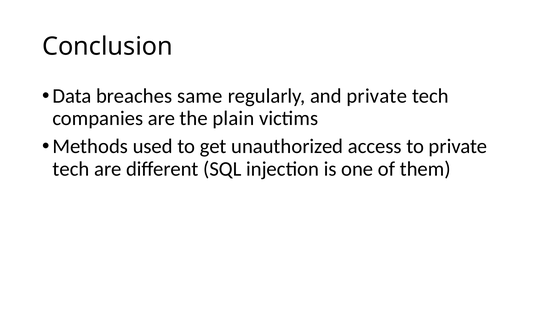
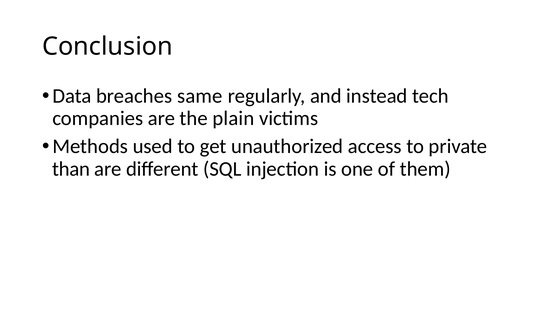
and private: private -> instead (377, 96)
tech: tech -> than (71, 169)
